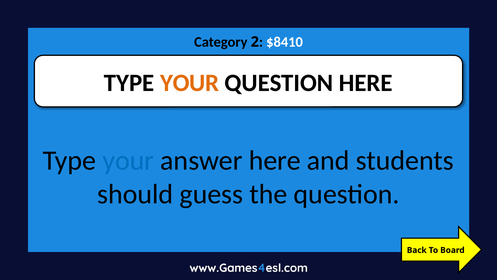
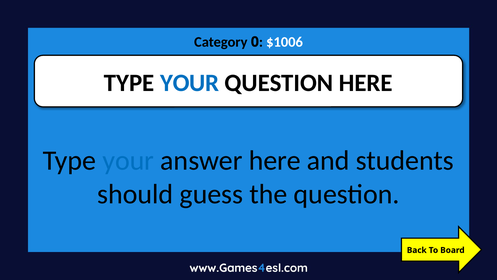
2: 2 -> 0 (255, 42)
$8410: $8410 -> $1006 (285, 42)
YOUR colour: orange -> blue (190, 83)
